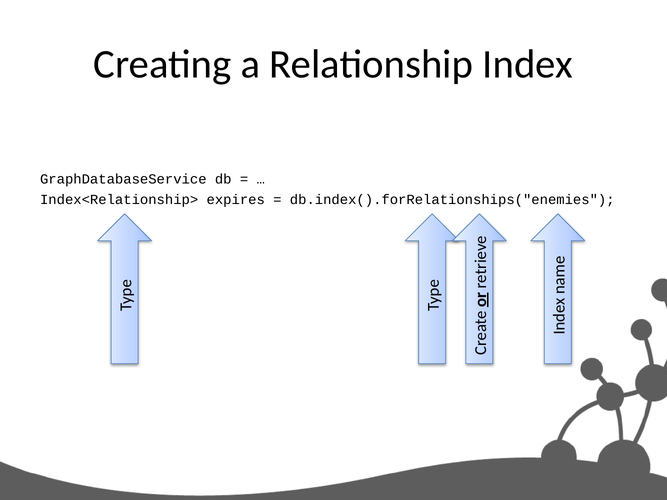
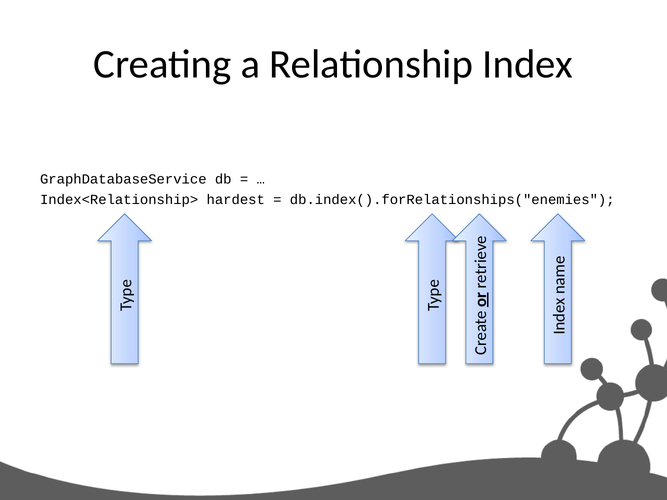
expires: expires -> hardest (236, 200)
